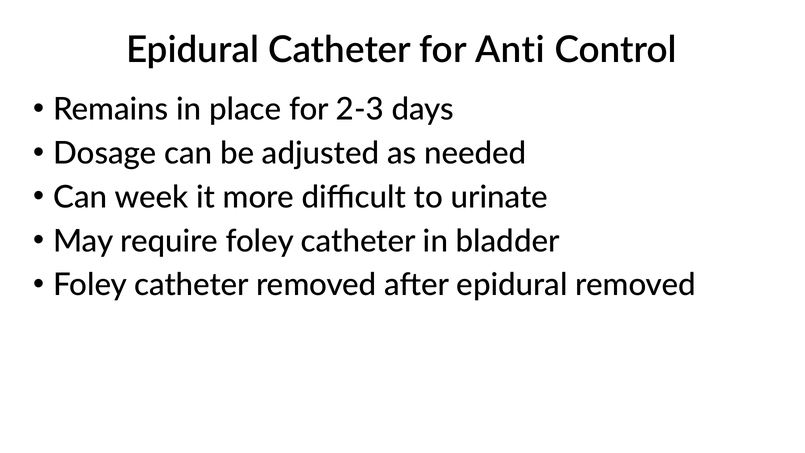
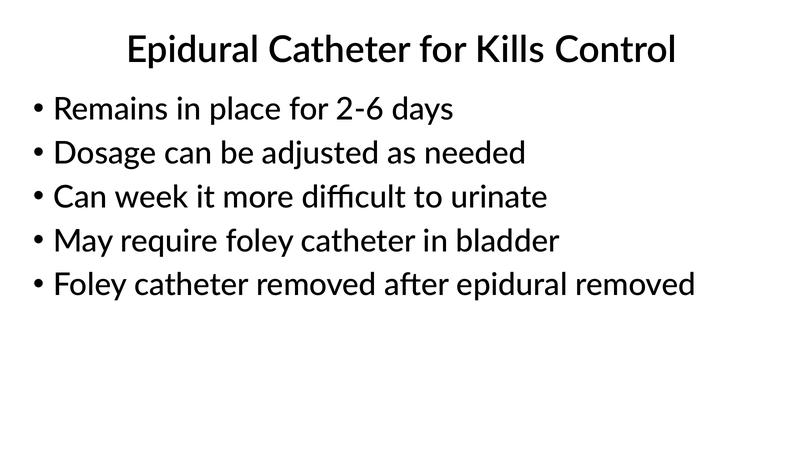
Anti: Anti -> Kills (510, 50)
2-3: 2-3 -> 2-6 (360, 110)
